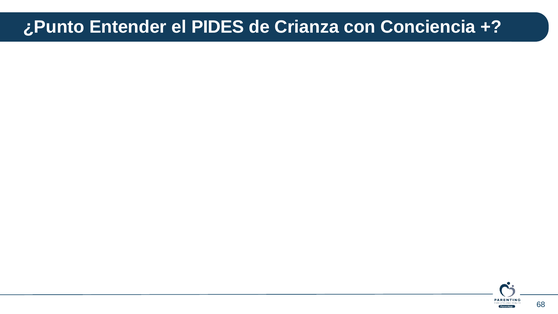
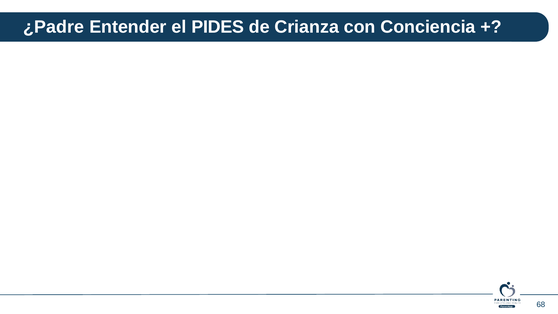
¿Punto: ¿Punto -> ¿Padre (54, 27)
